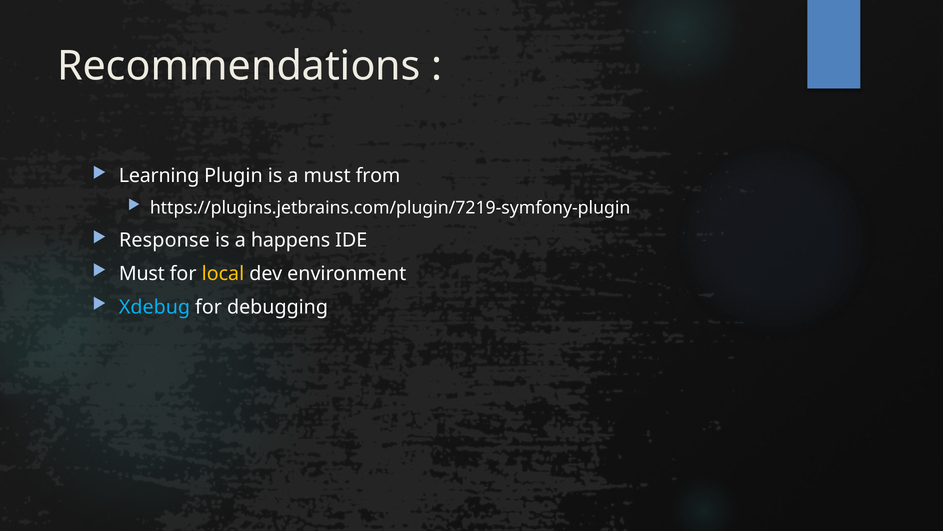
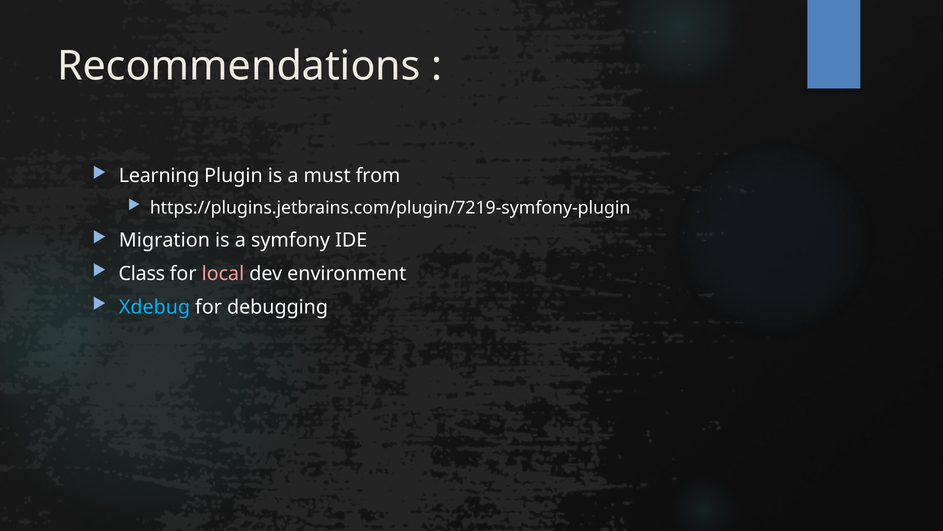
Response: Response -> Migration (164, 240)
happens: happens -> symfony (290, 240)
Must: Must -> Class (142, 273)
local colour: yellow -> pink (223, 273)
